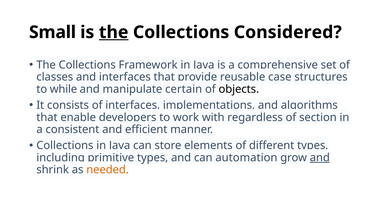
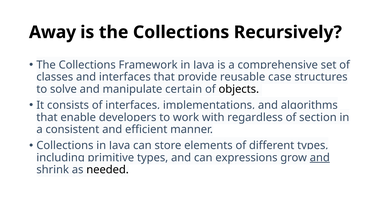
Small: Small -> Away (53, 32)
the underline: present -> none (114, 32)
Considered: Considered -> Recursively (288, 32)
while: while -> solve (63, 89)
automation: automation -> expressions (246, 157)
needed colour: orange -> black (108, 169)
